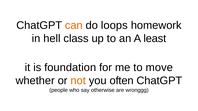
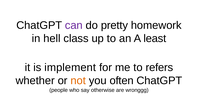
can colour: orange -> purple (74, 25)
loops: loops -> pretty (114, 25)
foundation: foundation -> implement (70, 68)
move: move -> refers (159, 68)
